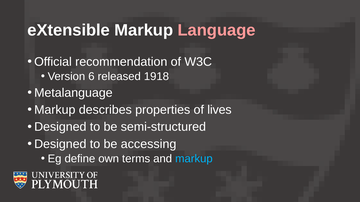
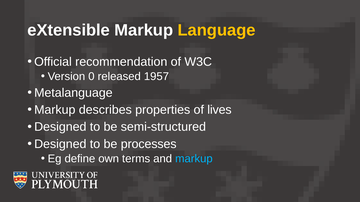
Language colour: pink -> yellow (217, 30)
6: 6 -> 0 (91, 76)
1918: 1918 -> 1957 (156, 76)
accessing: accessing -> processes (149, 144)
